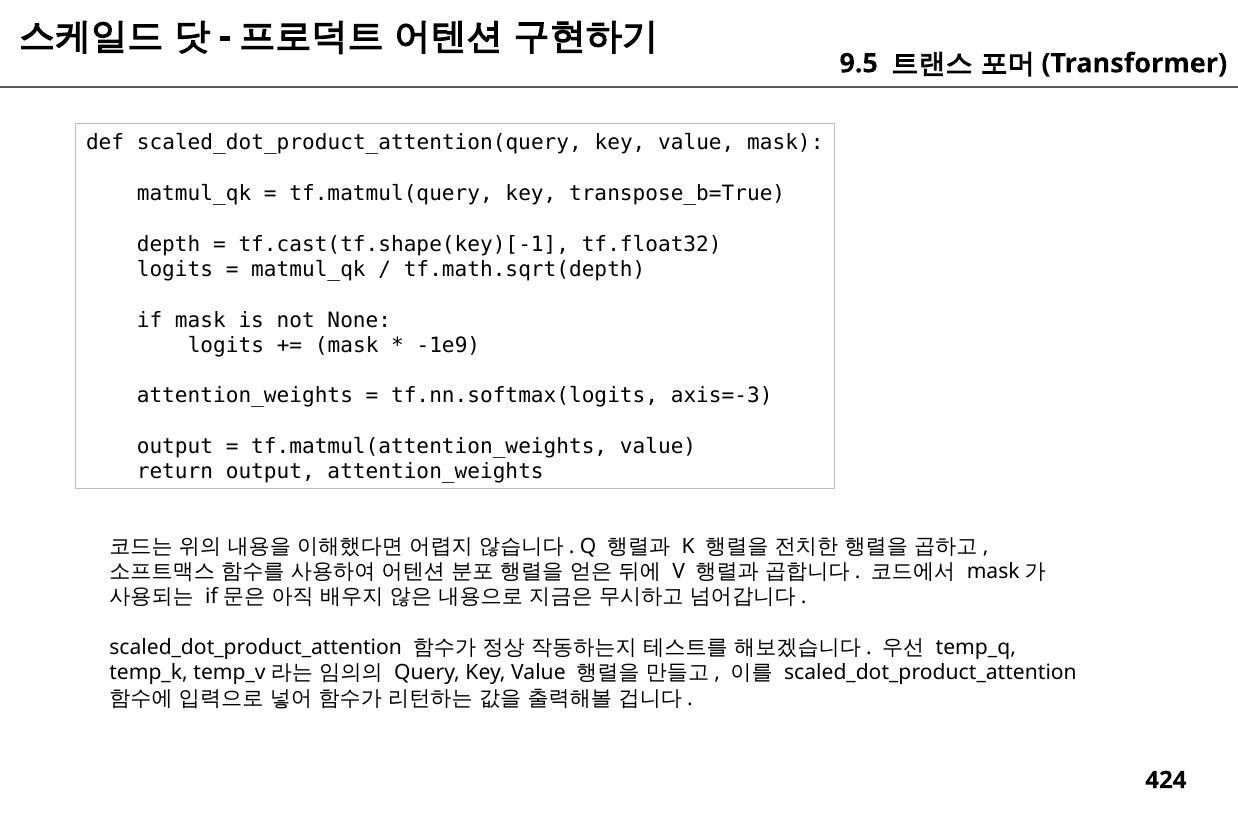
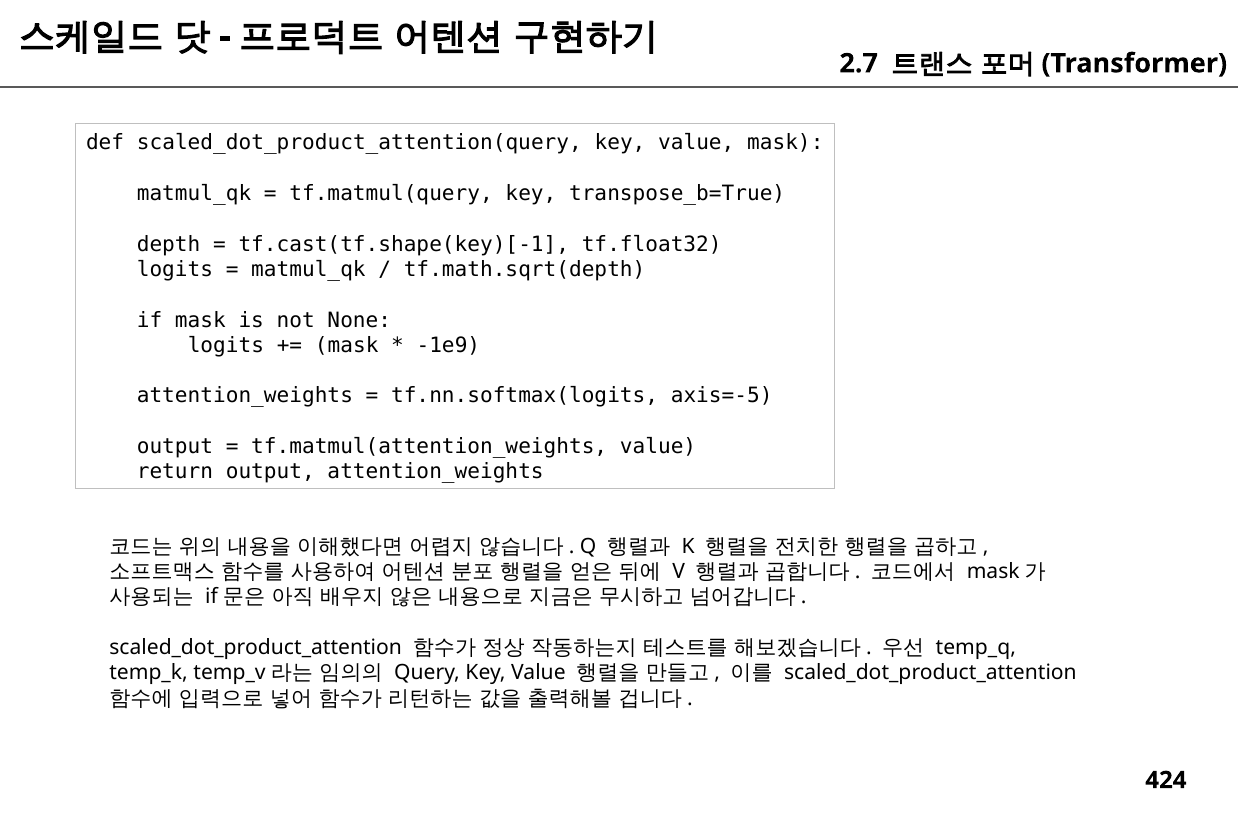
9.5: 9.5 -> 2.7 (859, 63)
axis=-3: axis=-3 -> axis=-5 (722, 396)
